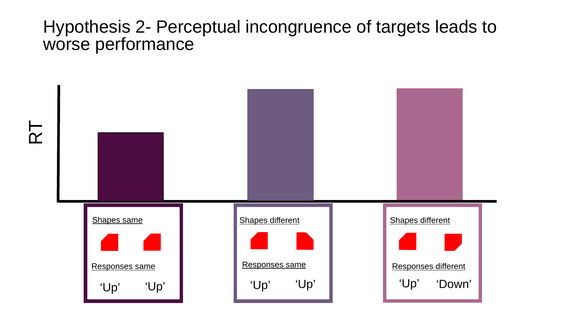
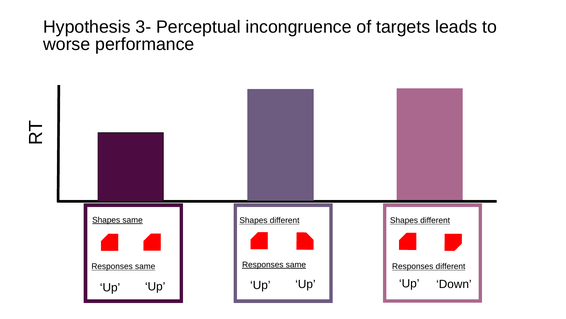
2-: 2- -> 3- (143, 27)
